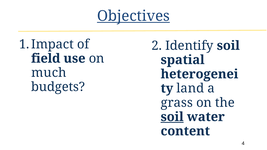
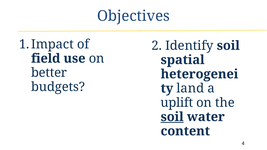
Objectives underline: present -> none (133, 16)
much: much -> better (49, 73)
grass: grass -> uplift (177, 103)
